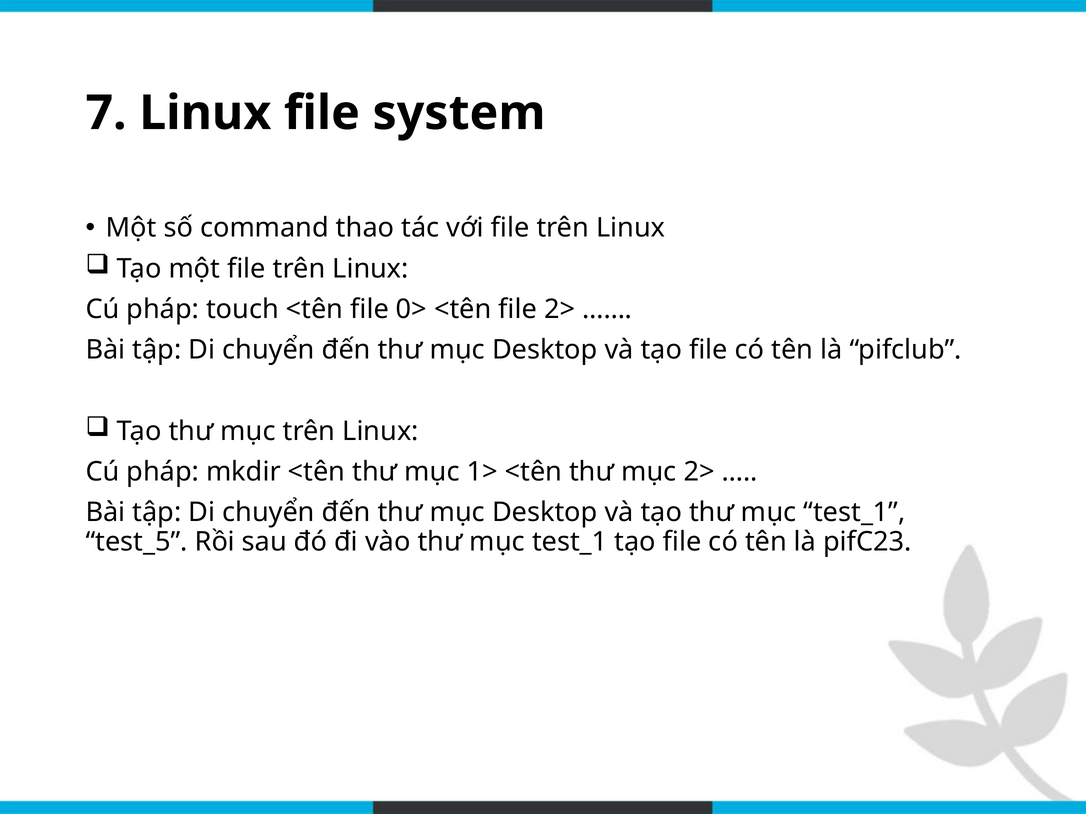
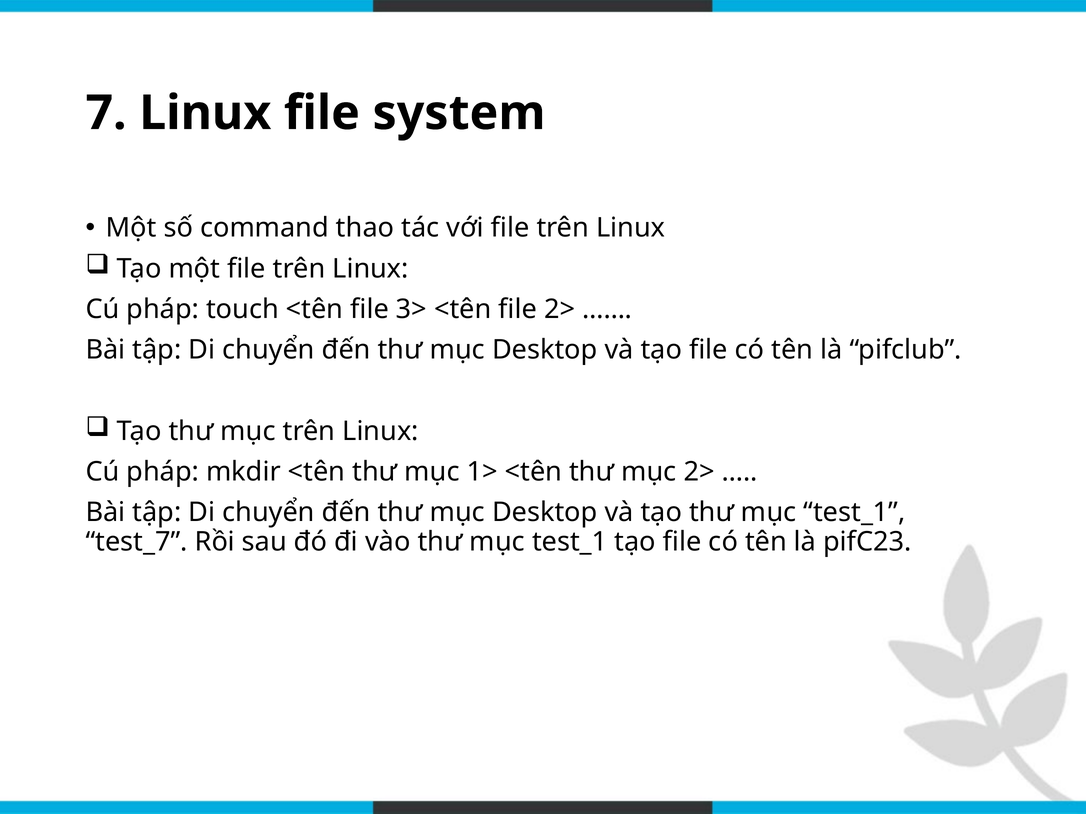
0>: 0> -> 3> (411, 309)
test_5: test_5 -> test_7 (137, 542)
